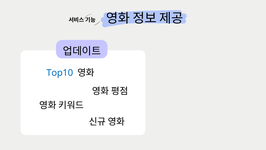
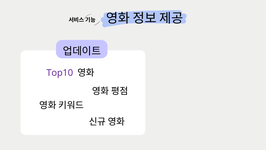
Top10 colour: blue -> purple (60, 73)
